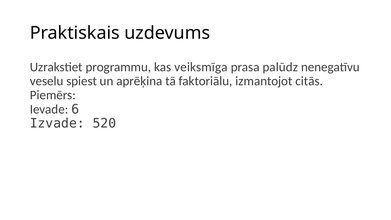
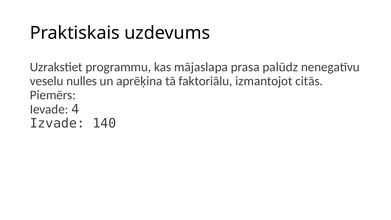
veiksmīga: veiksmīga -> mājaslapa (201, 67)
spiest: spiest -> nulles (82, 81)
6: 6 -> 4 (75, 109)
520: 520 -> 140 (104, 123)
